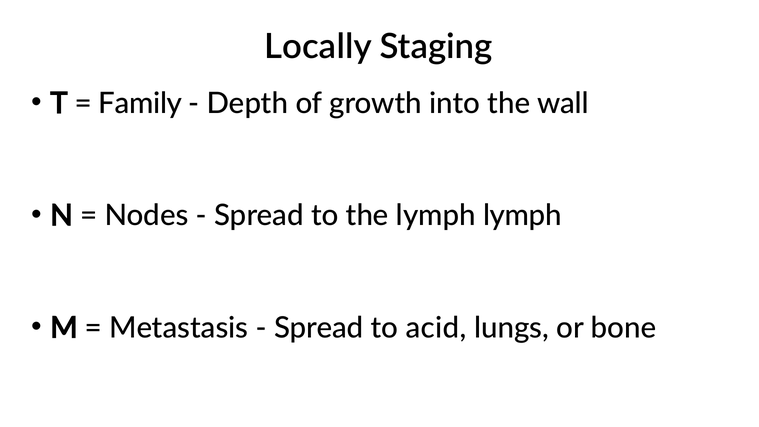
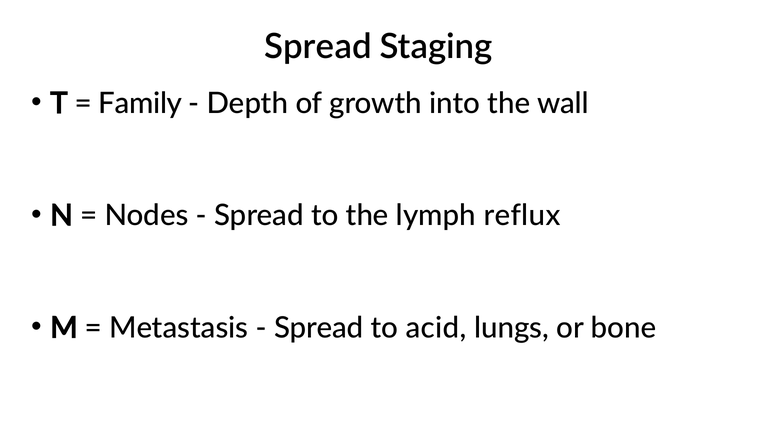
Locally: Locally -> Spread (318, 47)
lymph lymph: lymph -> reflux (522, 216)
